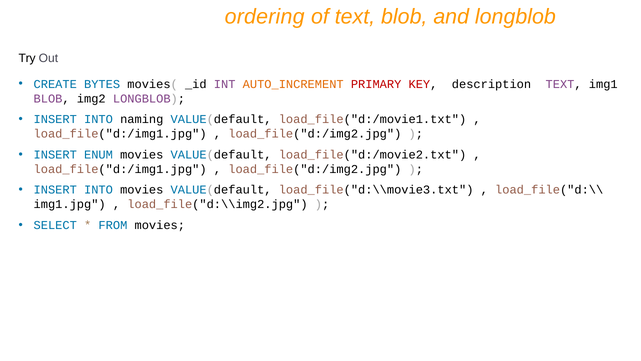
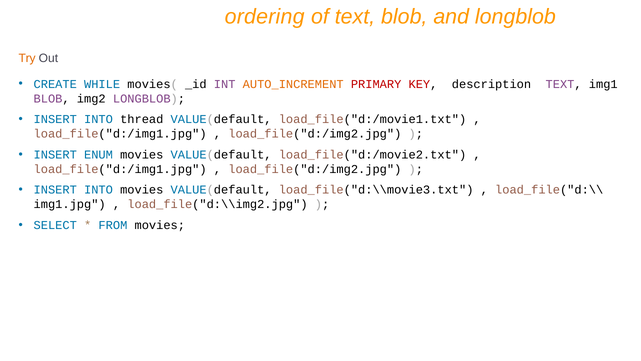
Try colour: black -> orange (27, 58)
BYTES: BYTES -> WHILE (102, 84)
naming: naming -> thread (142, 119)
